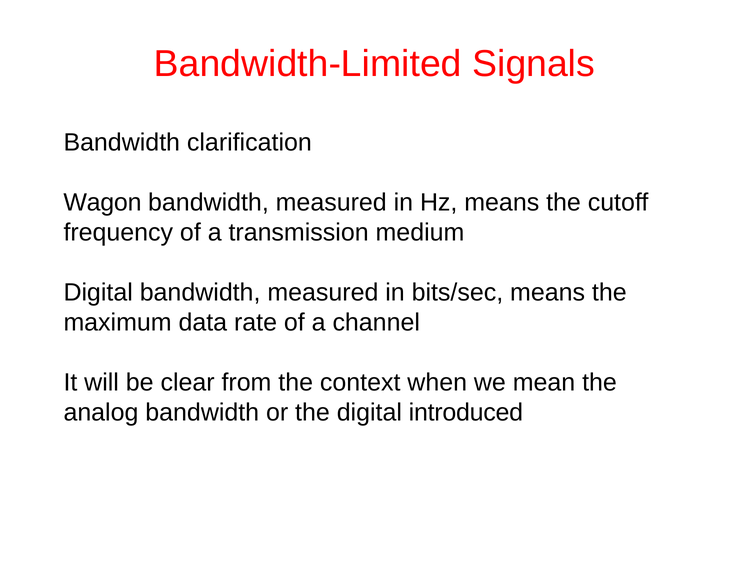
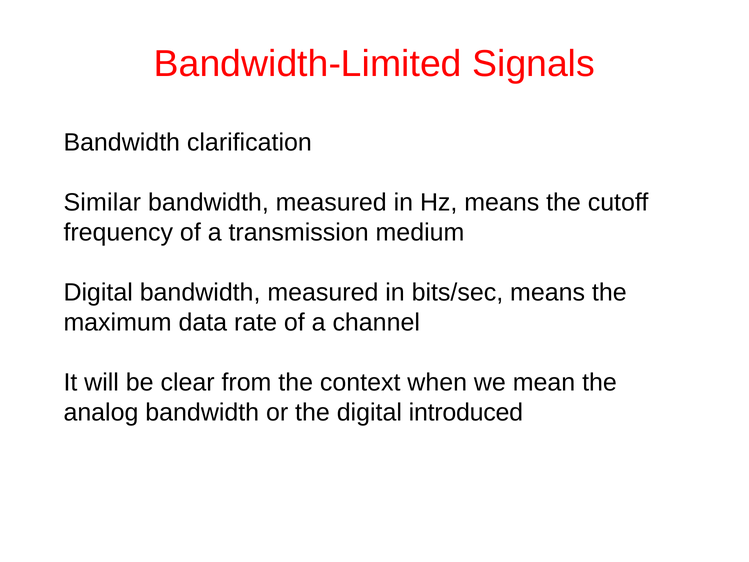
Wagon: Wagon -> Similar (102, 203)
